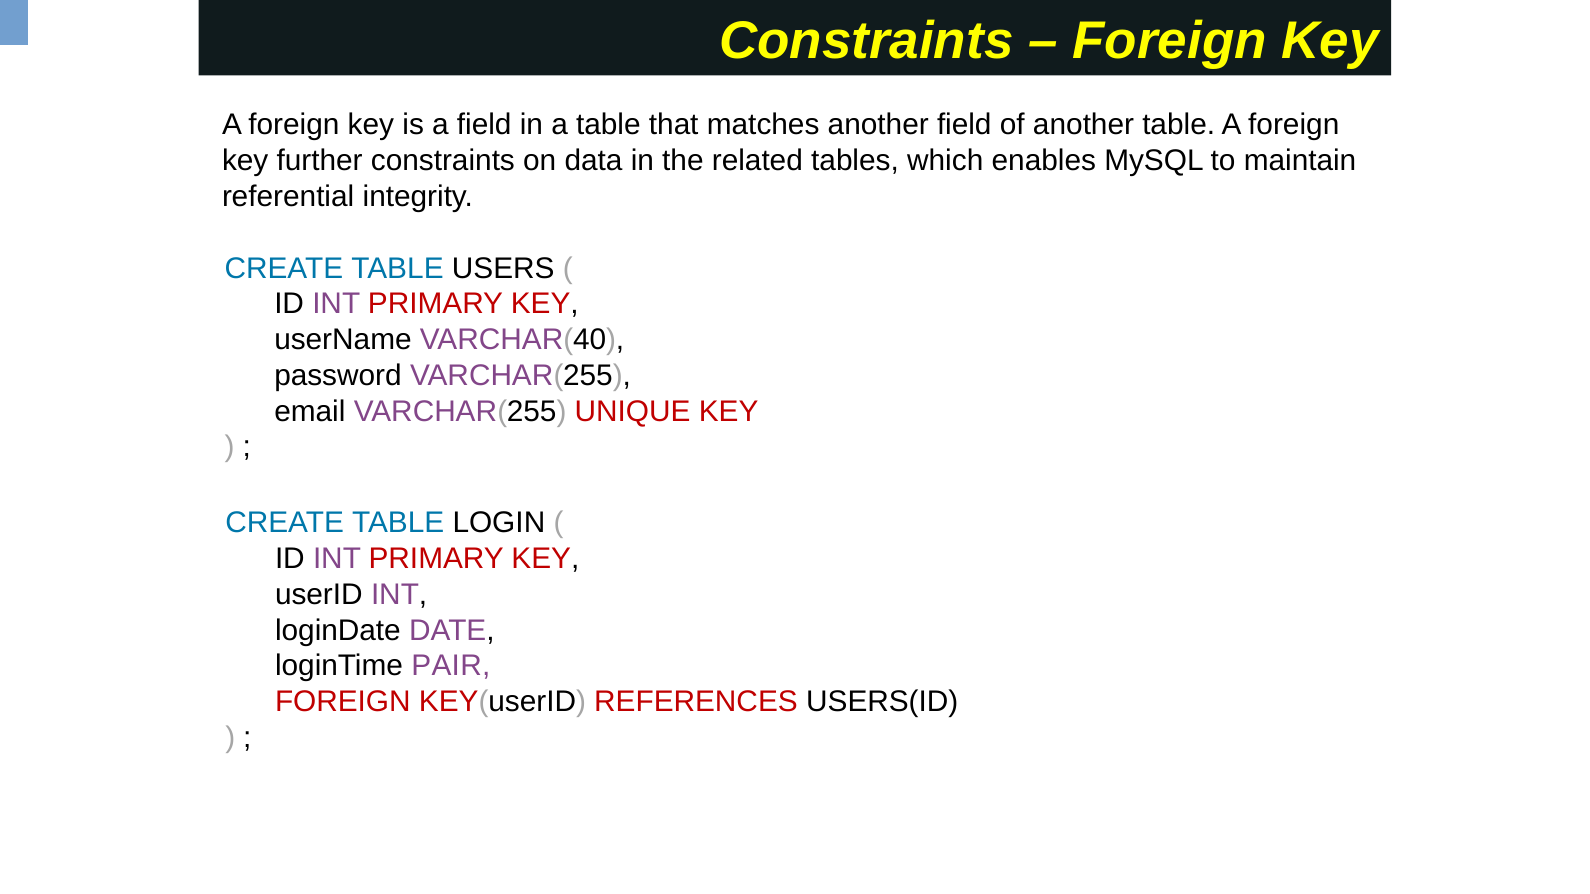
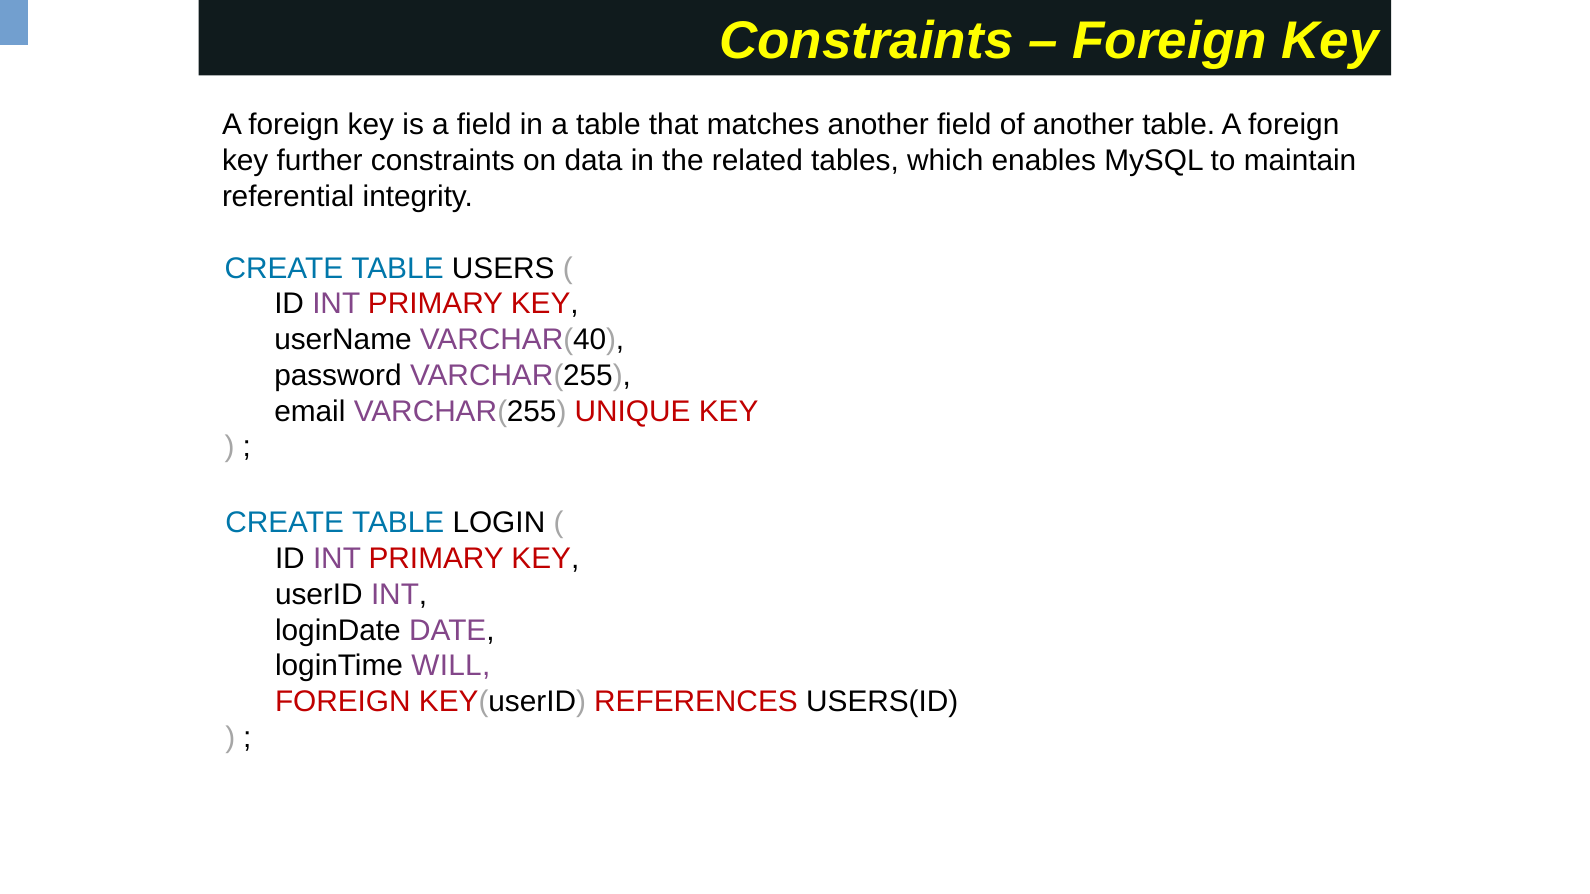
PAIR: PAIR -> WILL (451, 666)
